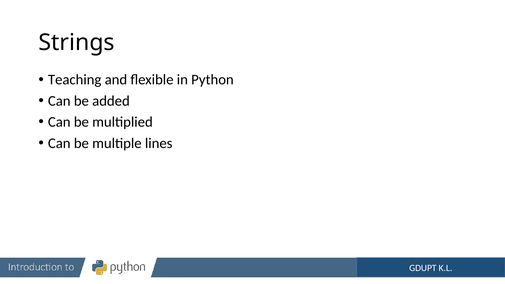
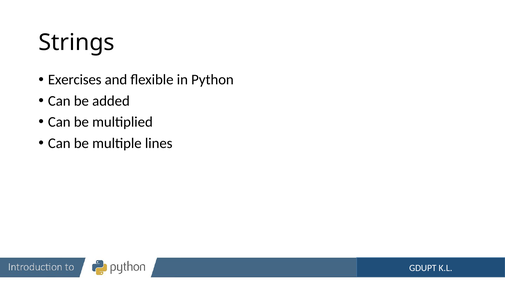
Teaching: Teaching -> Exercises (75, 80)
